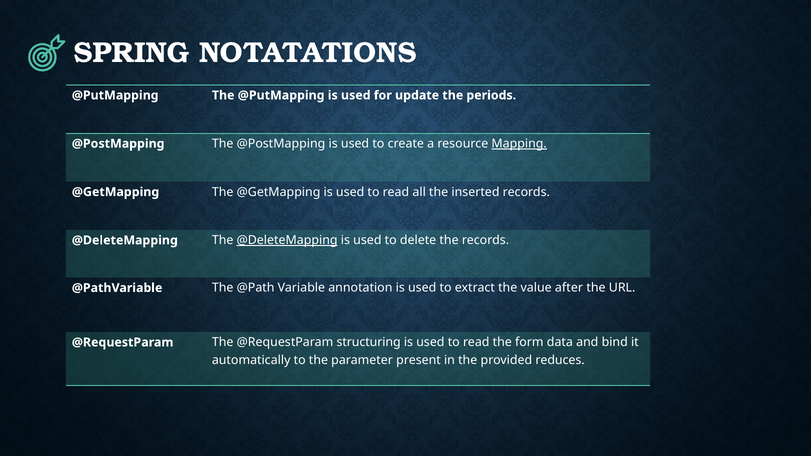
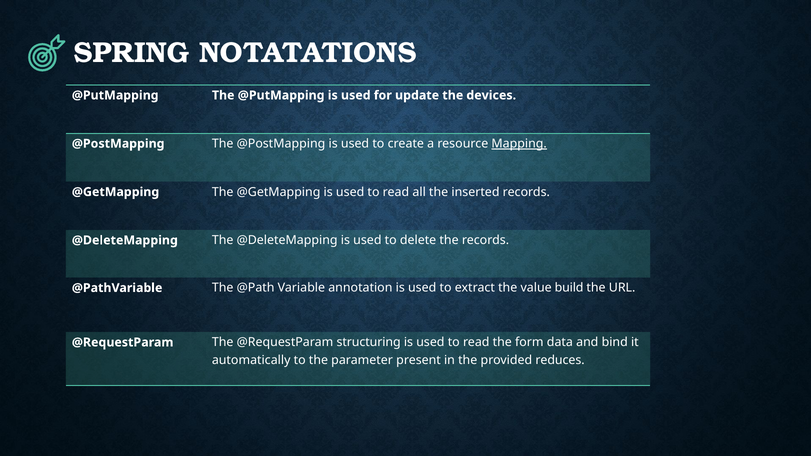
periods: periods -> devices (491, 95)
@DeleteMapping underline: present -> none (287, 240)
after: after -> build (569, 288)
